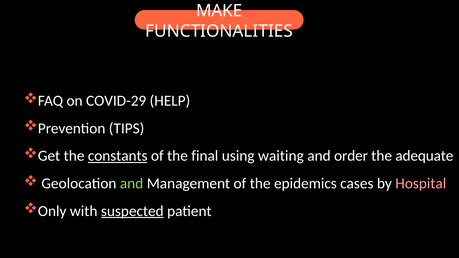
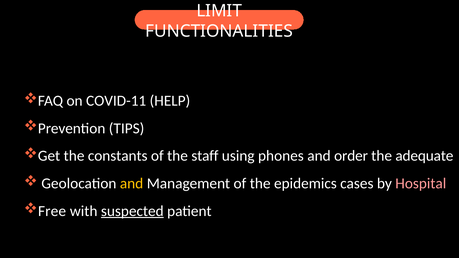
MAKE: MAKE -> LIMIT (219, 11)
COVID-29: COVID-29 -> COVID-11 (116, 101)
constants underline: present -> none (118, 156)
final: final -> staff (205, 156)
waiting: waiting -> phones (281, 156)
and colour: light green -> yellow (132, 184)
Only: Only -> Free (52, 211)
